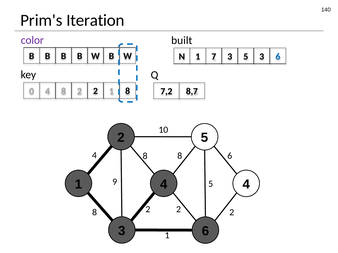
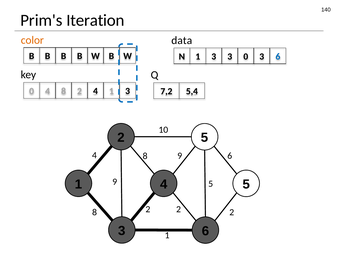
color colour: purple -> orange (32, 40)
built: built -> data (182, 41)
N 1 7: 7 -> 3 (214, 57)
3 5: 5 -> 0 (246, 57)
4 8 2 2: 2 -> 4 (95, 91)
8: 8 -> 3 (128, 91)
8,7: 8,7 -> 5,4 (192, 91)
8 8: 8 -> 9 (180, 156)
4 4: 4 -> 5 (246, 185)
